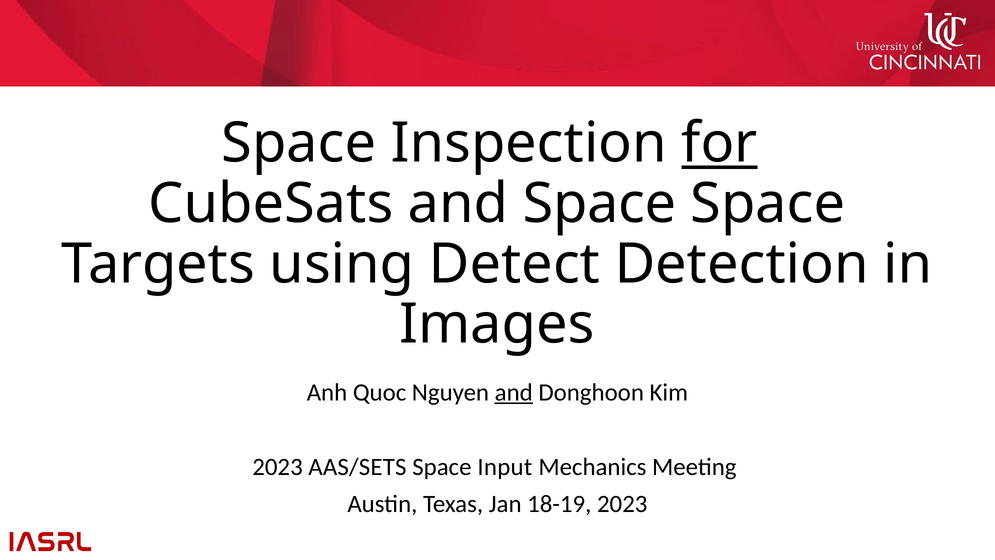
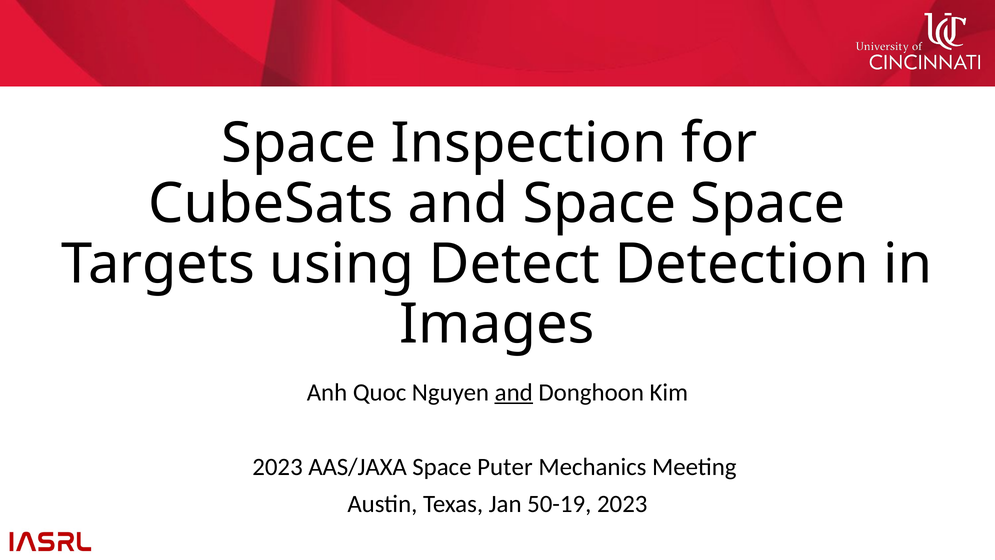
for underline: present -> none (720, 143)
AAS/SETS: AAS/SETS -> AAS/JAXA (358, 467)
Input: Input -> Puter (505, 467)
18-19: 18-19 -> 50-19 (559, 504)
